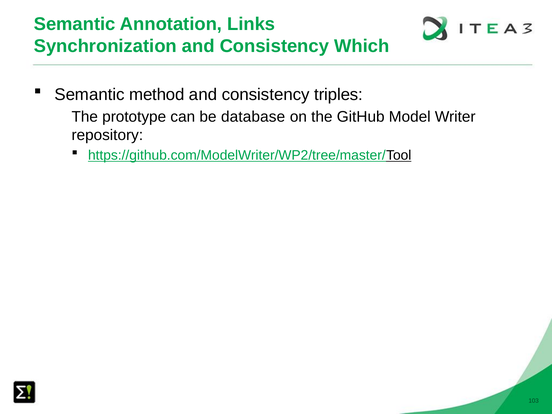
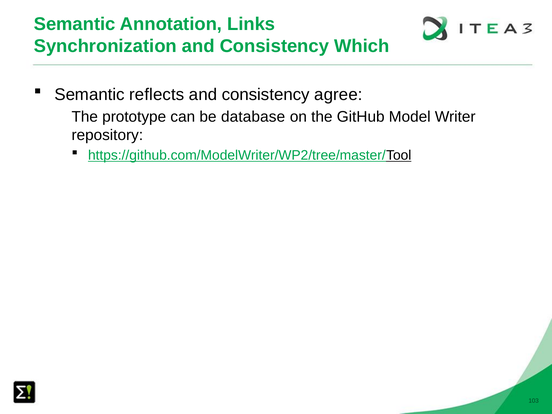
method: method -> reflects (157, 94)
triples: triples -> agree (338, 94)
